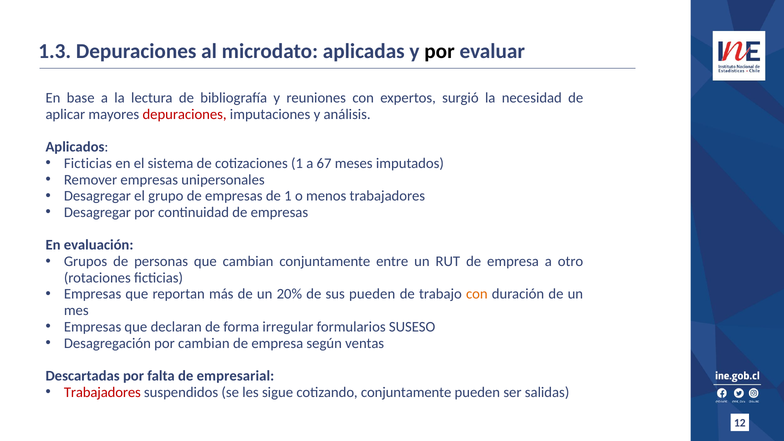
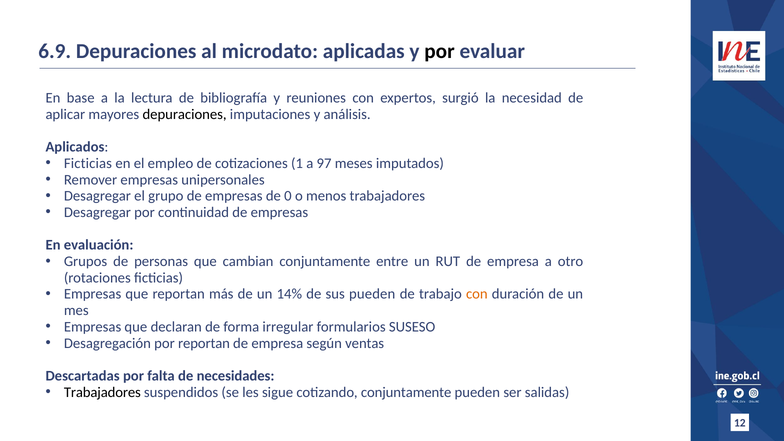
1.3: 1.3 -> 6.9 (55, 51)
depuraciones colour: red -> black (185, 114)
sistema: sistema -> empleo (171, 163)
67: 67 -> 97 (324, 163)
de 1: 1 -> 0 (288, 196)
20%: 20% -> 14% (289, 294)
por cambian: cambian -> reportan (204, 343)
empresarial: empresarial -> necesidades (236, 376)
Trabajadores colour: red -> black (102, 392)
